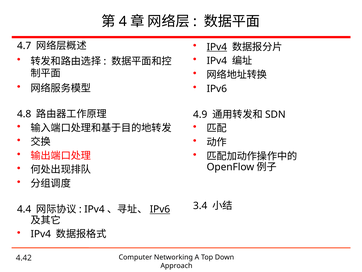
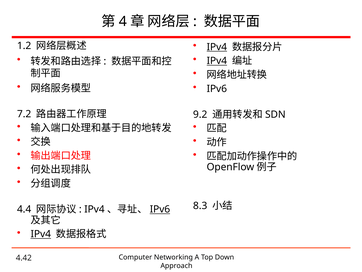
4.7: 4.7 -> 1.2 (24, 46)
IPv4 underline: none -> present (217, 61)
4.8: 4.8 -> 7.2 (24, 114)
4.9: 4.9 -> 9.2 (200, 114)
3.4: 3.4 -> 8.3 (200, 205)
IPv4 underline: none -> present (41, 234)
